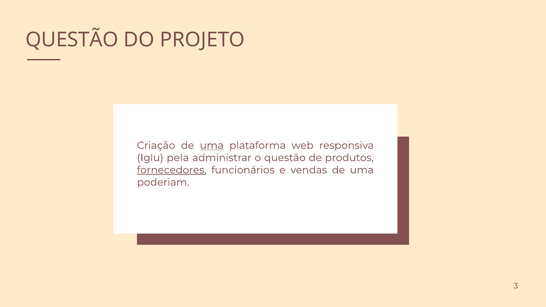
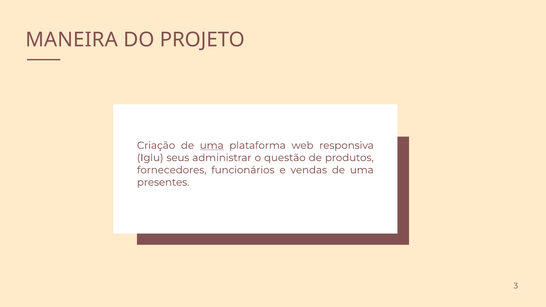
QUESTÃO: QUESTÃO -> MANEIRA (72, 40)
pela: pela -> seus (178, 158)
fornecedores underline: present -> none (172, 170)
poderiam: poderiam -> presentes (163, 182)
